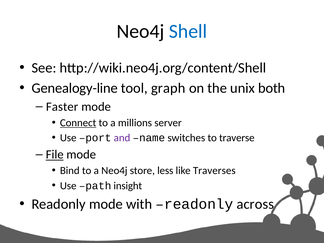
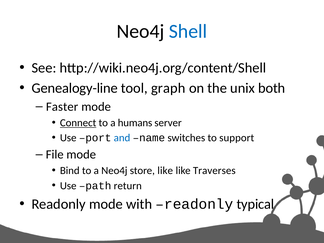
millions: millions -> humans (135, 123)
and colour: purple -> blue (122, 138)
traverse: traverse -> support (237, 138)
File underline: present -> none (55, 155)
store less: less -> like (165, 171)
insight: insight -> return (128, 186)
across: across -> typical (255, 204)
